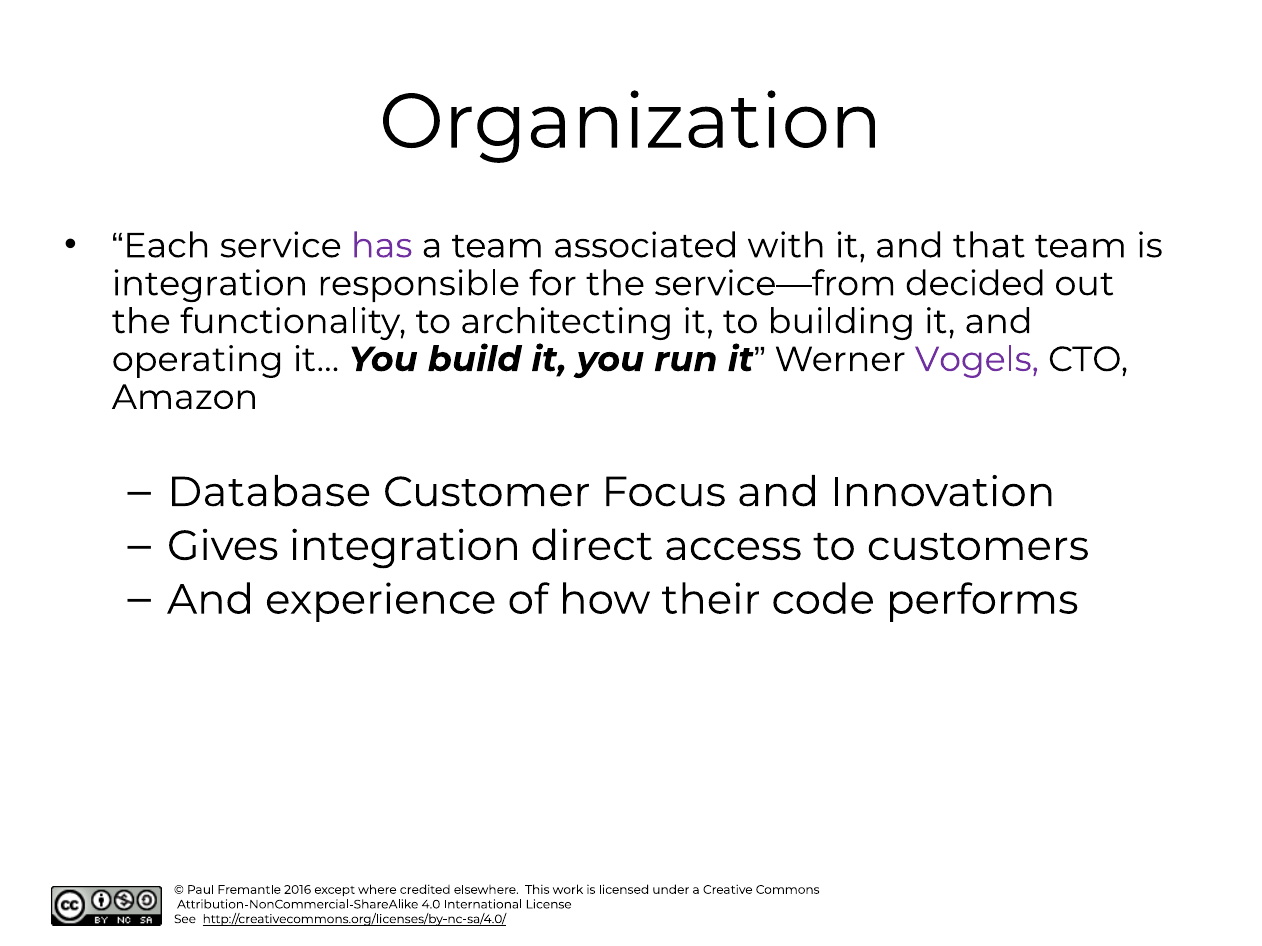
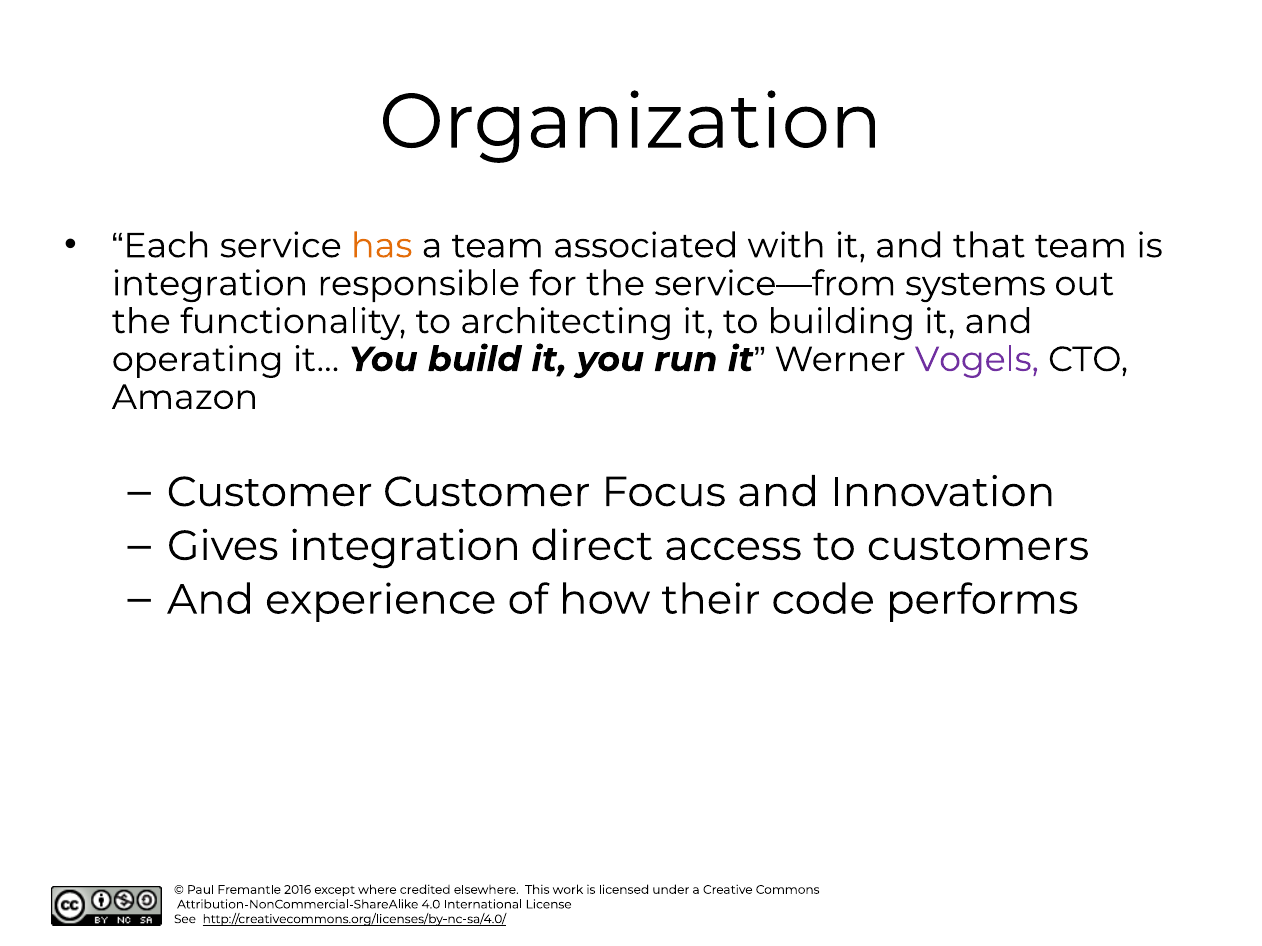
has colour: purple -> orange (382, 246)
decided: decided -> systems (976, 284)
Database: Database -> Customer (270, 493)
